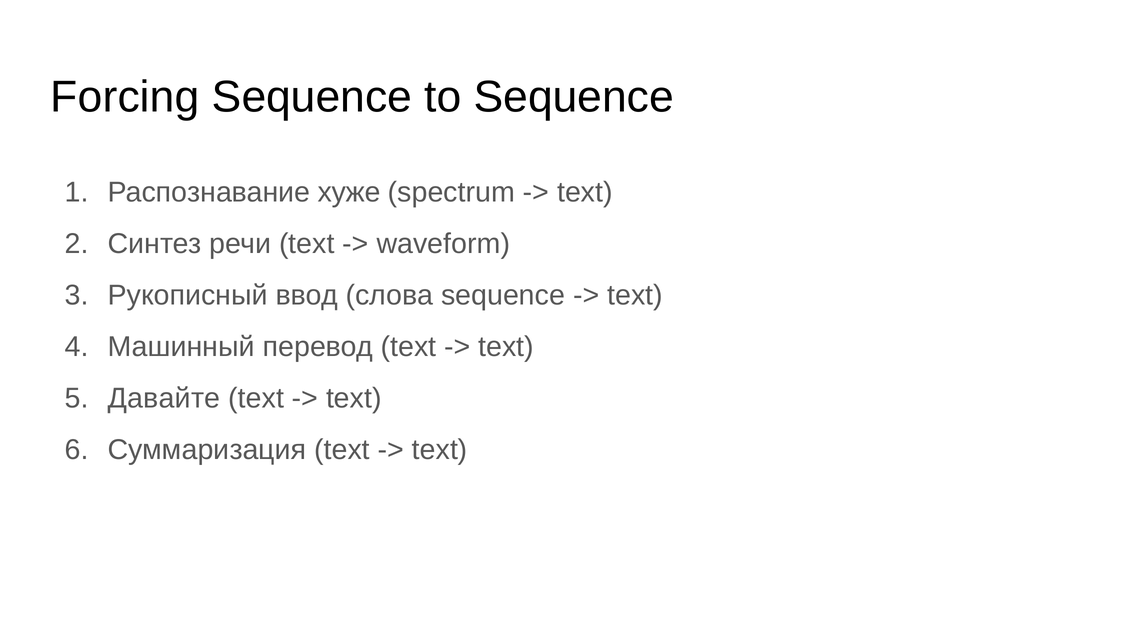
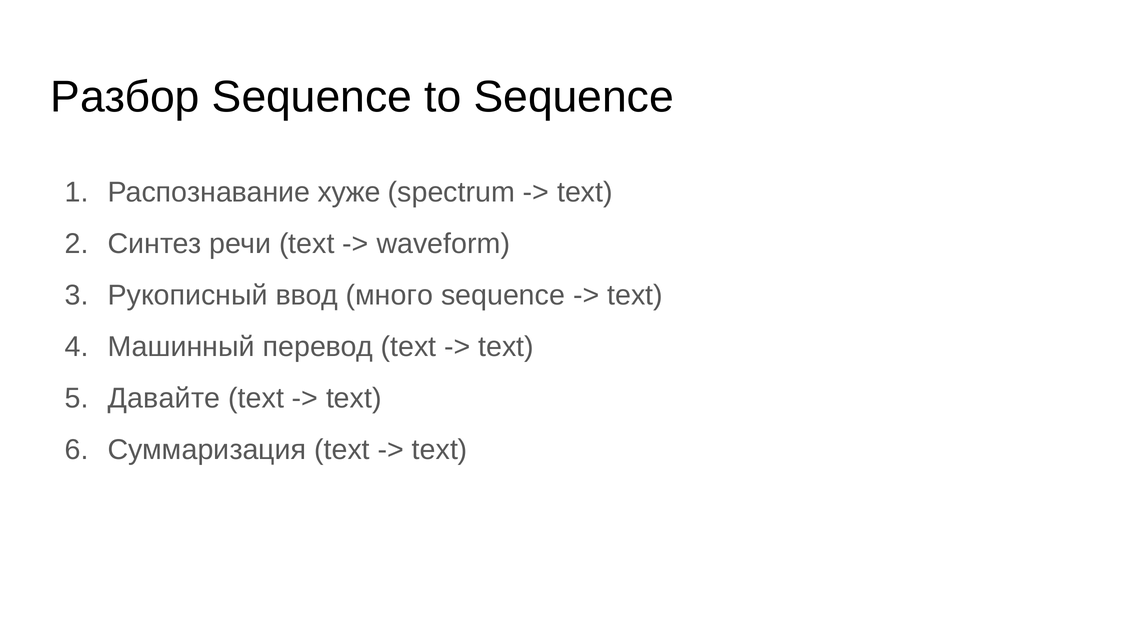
Forcing: Forcing -> Разбор (125, 97)
слова: слова -> много (389, 295)
